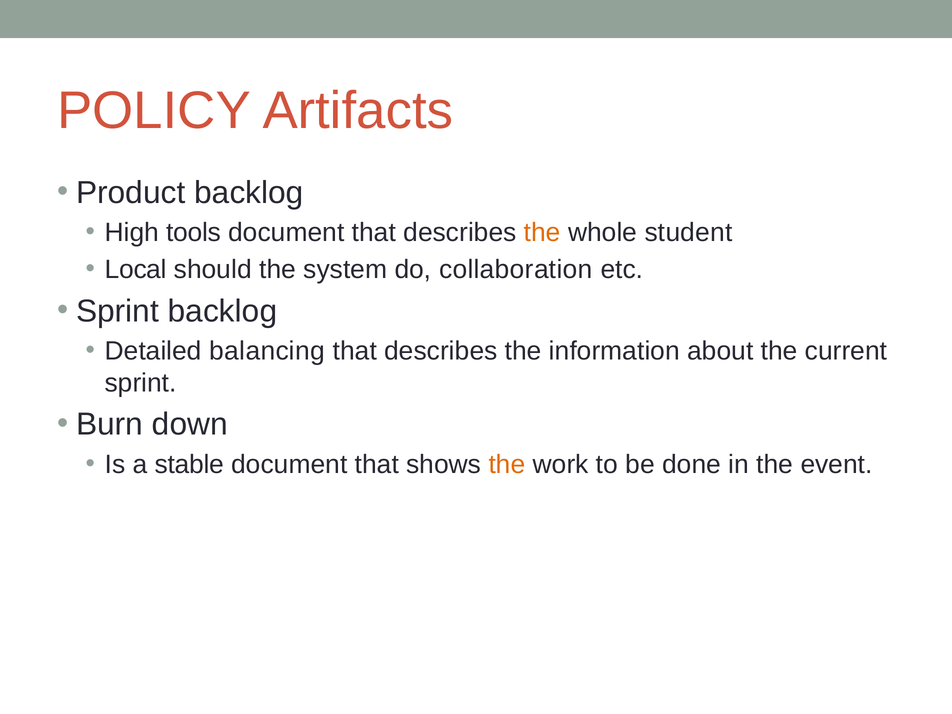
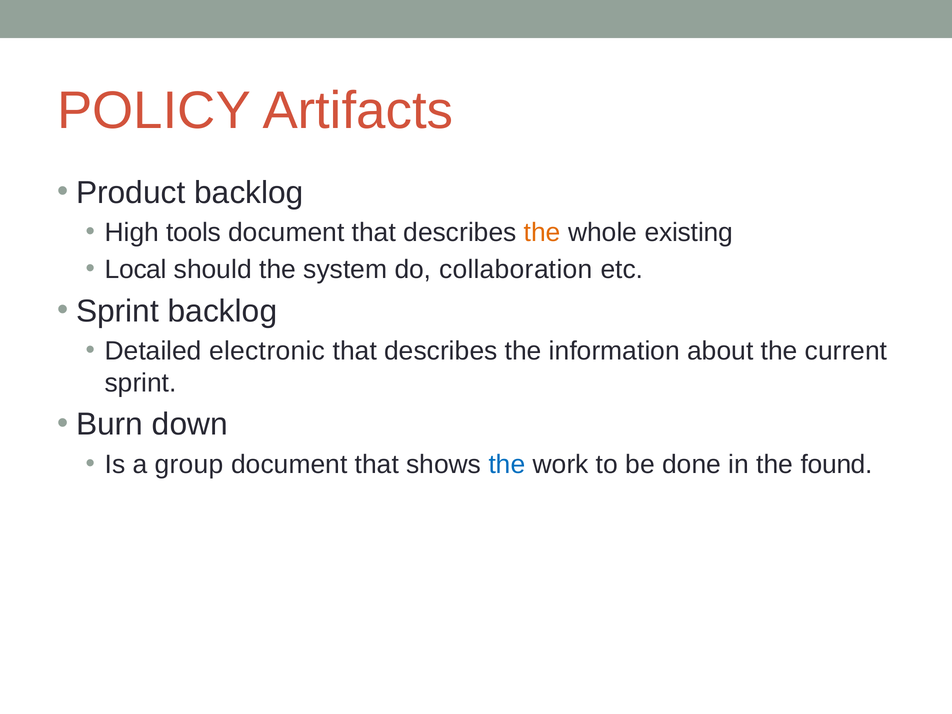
student: student -> existing (689, 232)
balancing: balancing -> electronic (267, 351)
stable: stable -> group (189, 464)
the colour: orange -> blue (507, 464)
event: event -> found (837, 464)
